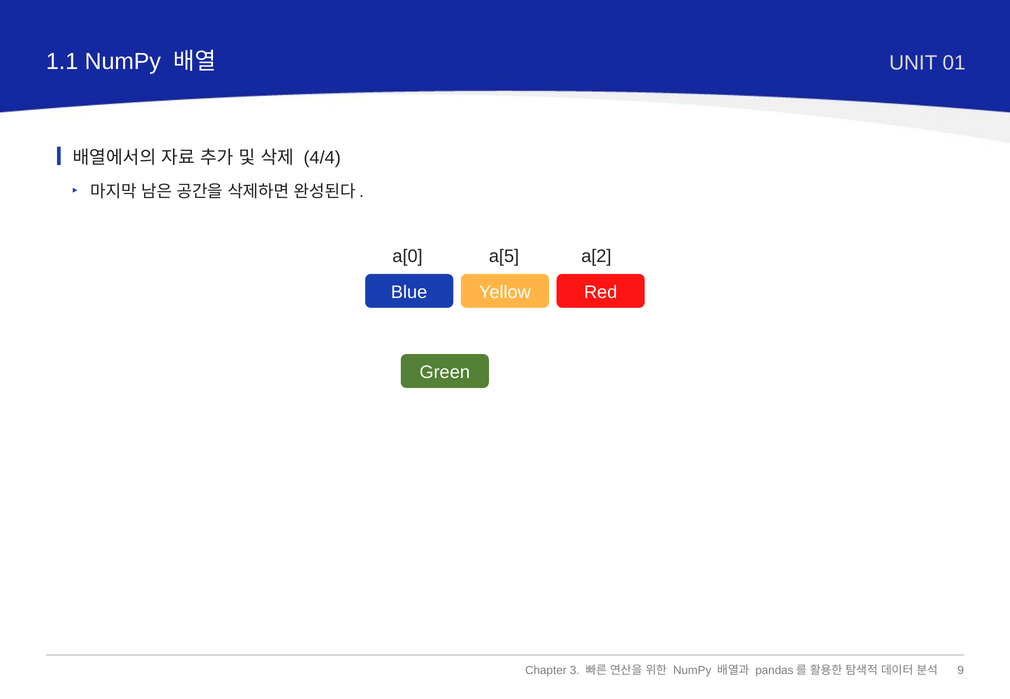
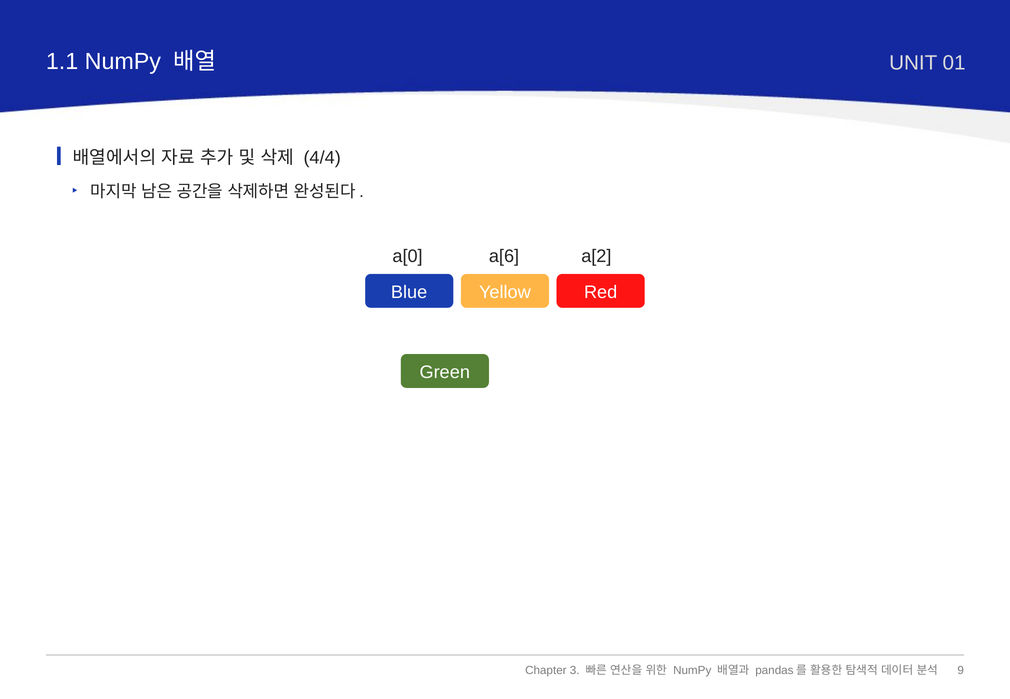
a[5: a[5 -> a[6 (504, 256)
